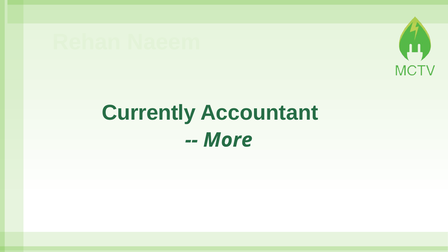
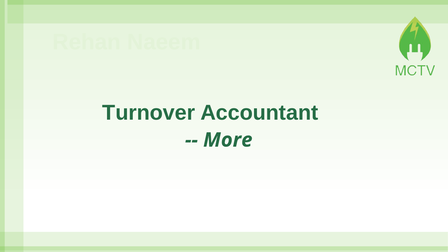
Currently: Currently -> Turnover (149, 113)
